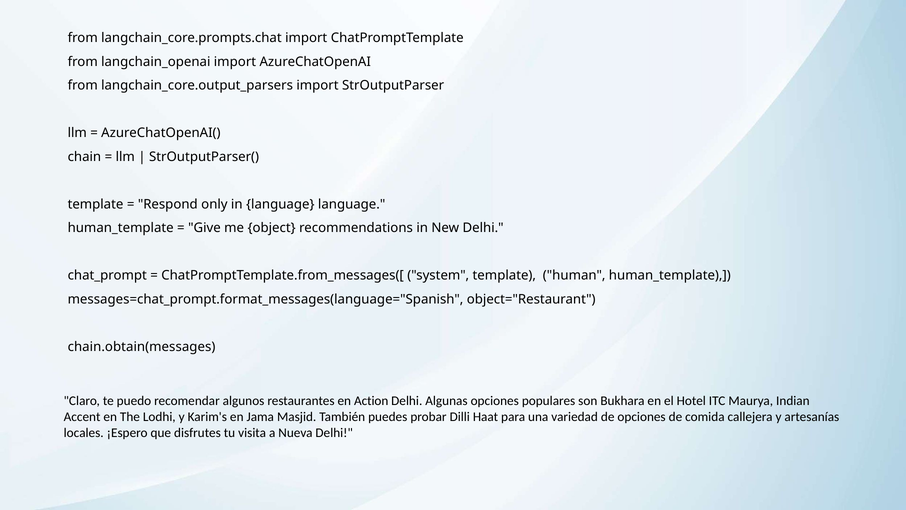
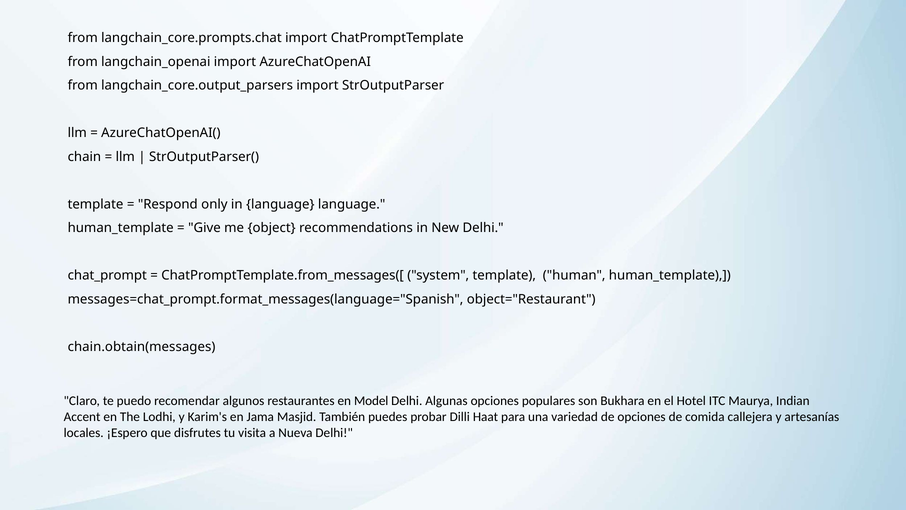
Action: Action -> Model (371, 401)
